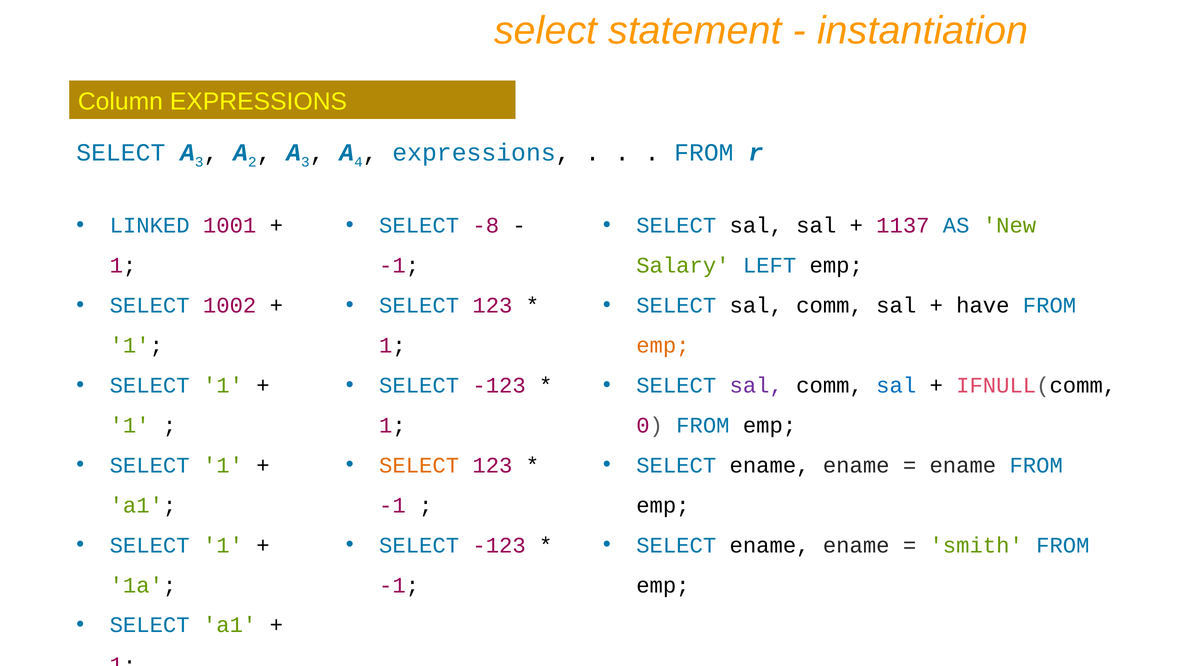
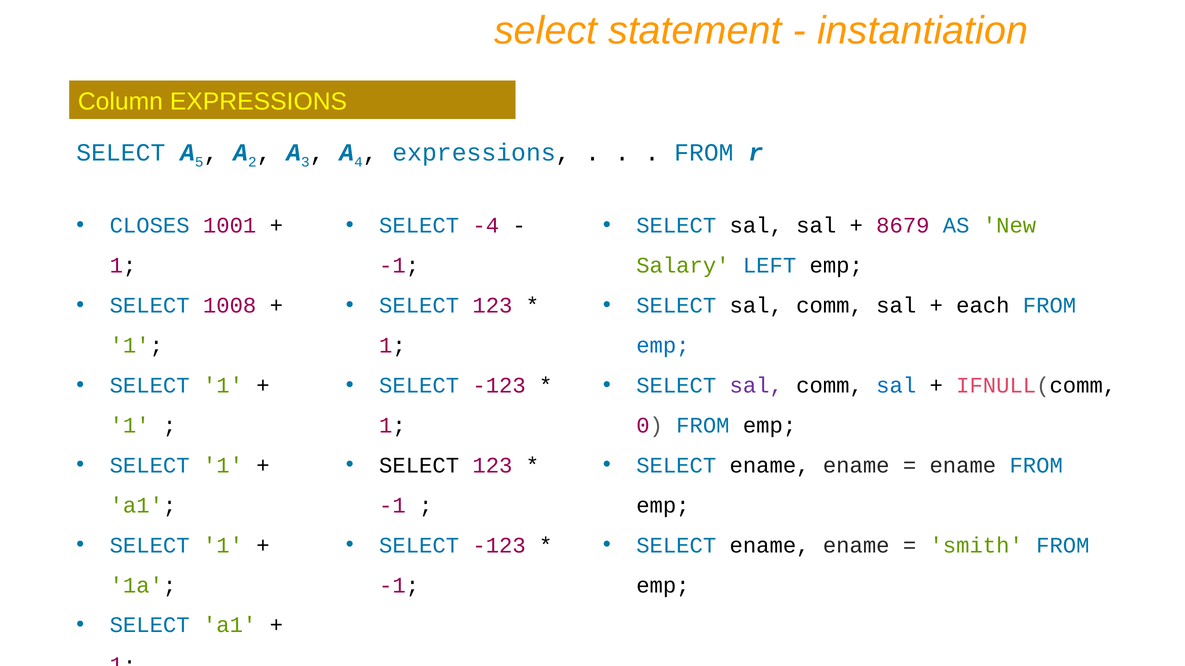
3: 3 -> 5 (199, 162)
LINKED: LINKED -> CLOSES (150, 226)
-8: -8 -> -4 (486, 226)
1137: 1137 -> 8679 (903, 226)
1002: 1002 -> 1008 (230, 306)
have: have -> each (983, 306)
emp colour: orange -> blue (663, 346)
SELECT colour: orange -> black (419, 466)
